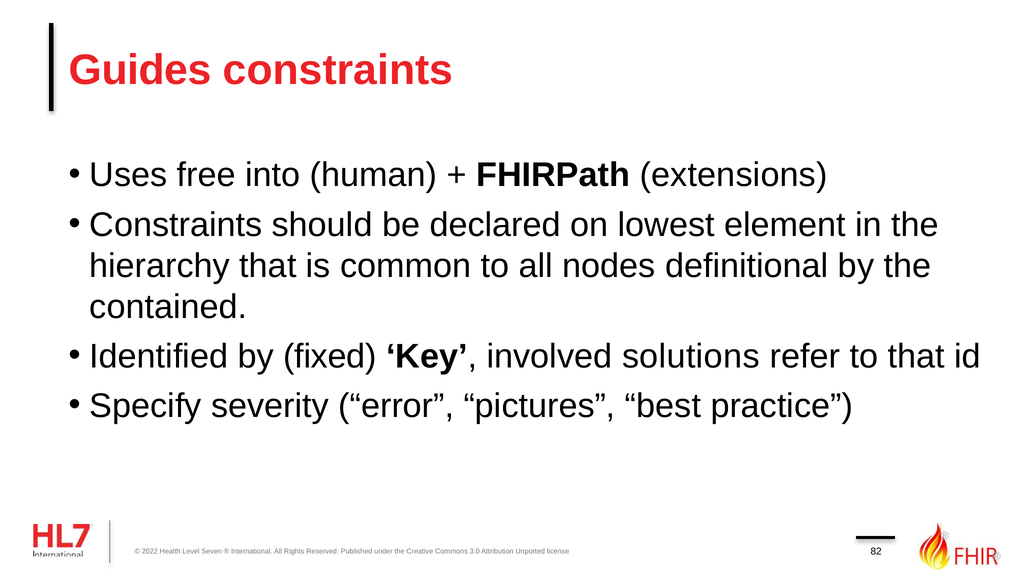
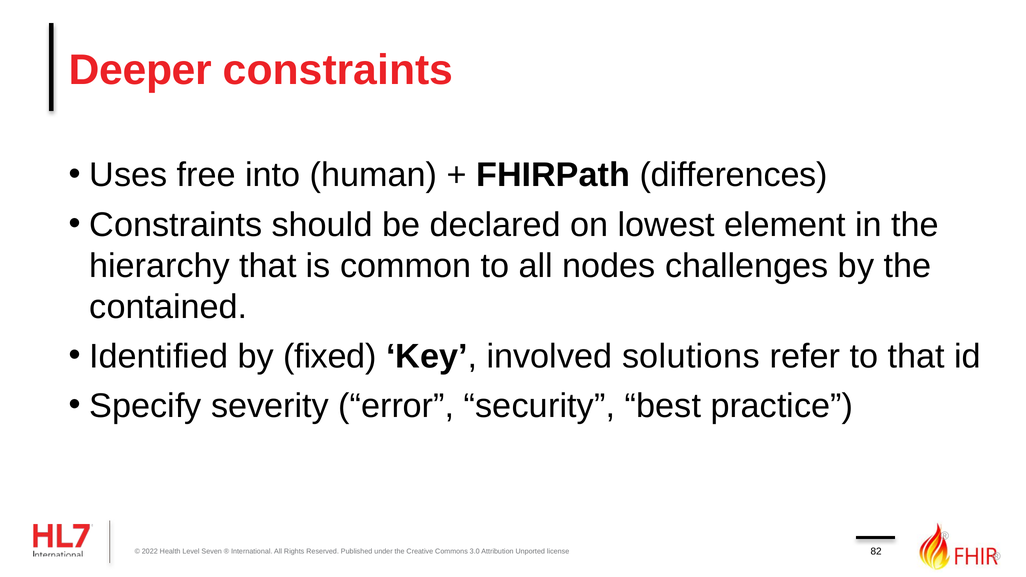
Guides: Guides -> Deeper (140, 70)
extensions: extensions -> differences (734, 175)
definitional: definitional -> challenges (747, 266)
pictures: pictures -> security (539, 406)
